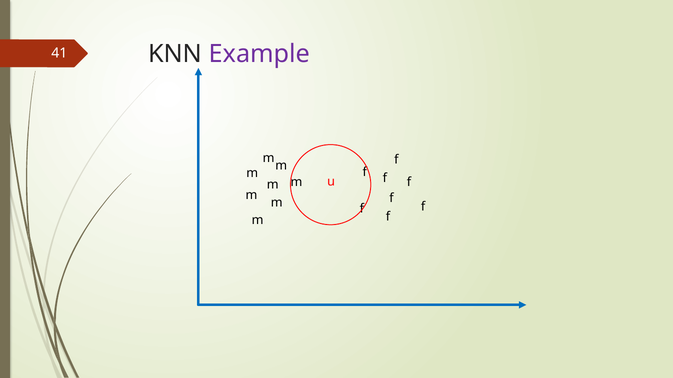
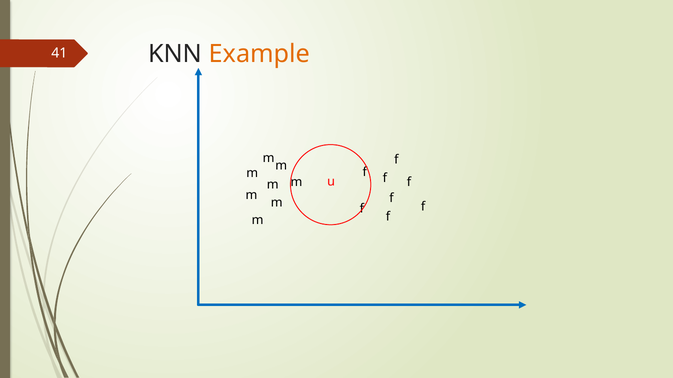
Example colour: purple -> orange (259, 54)
